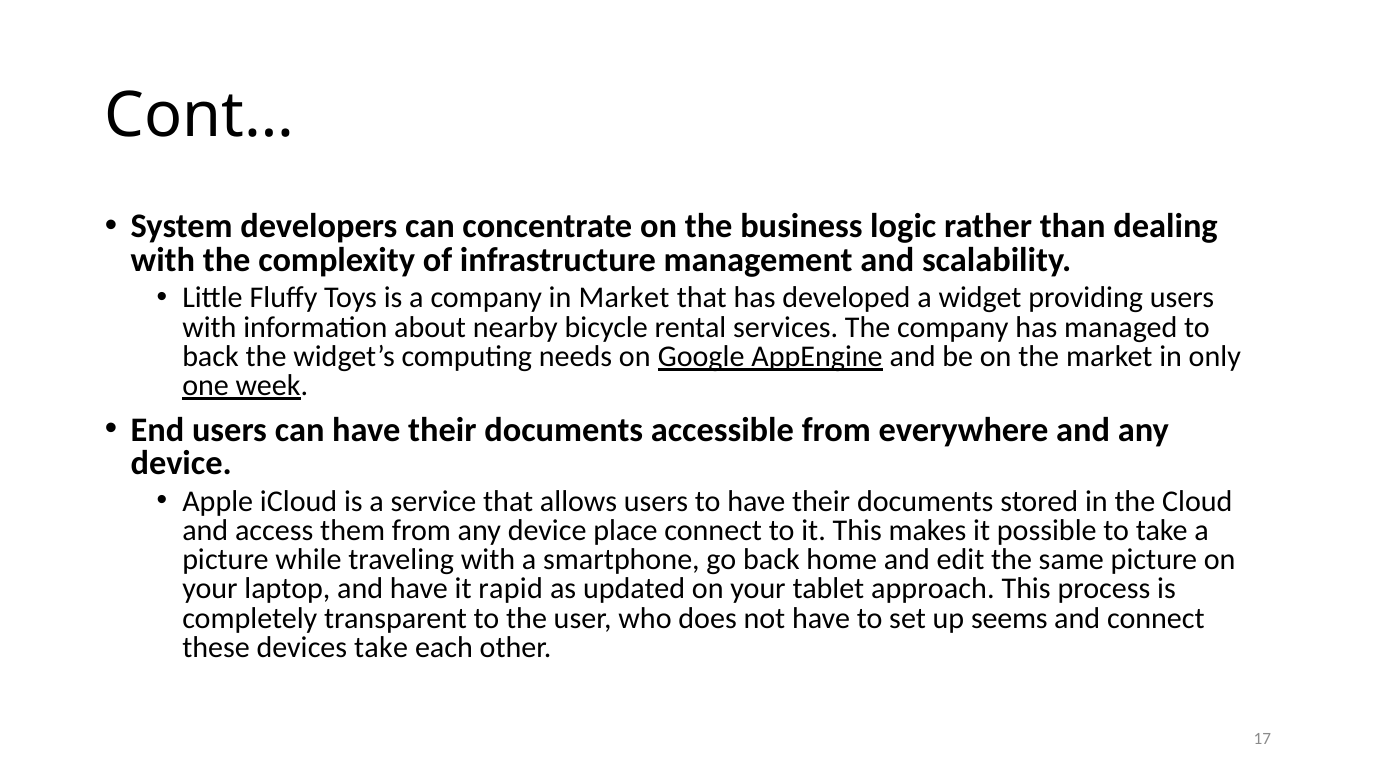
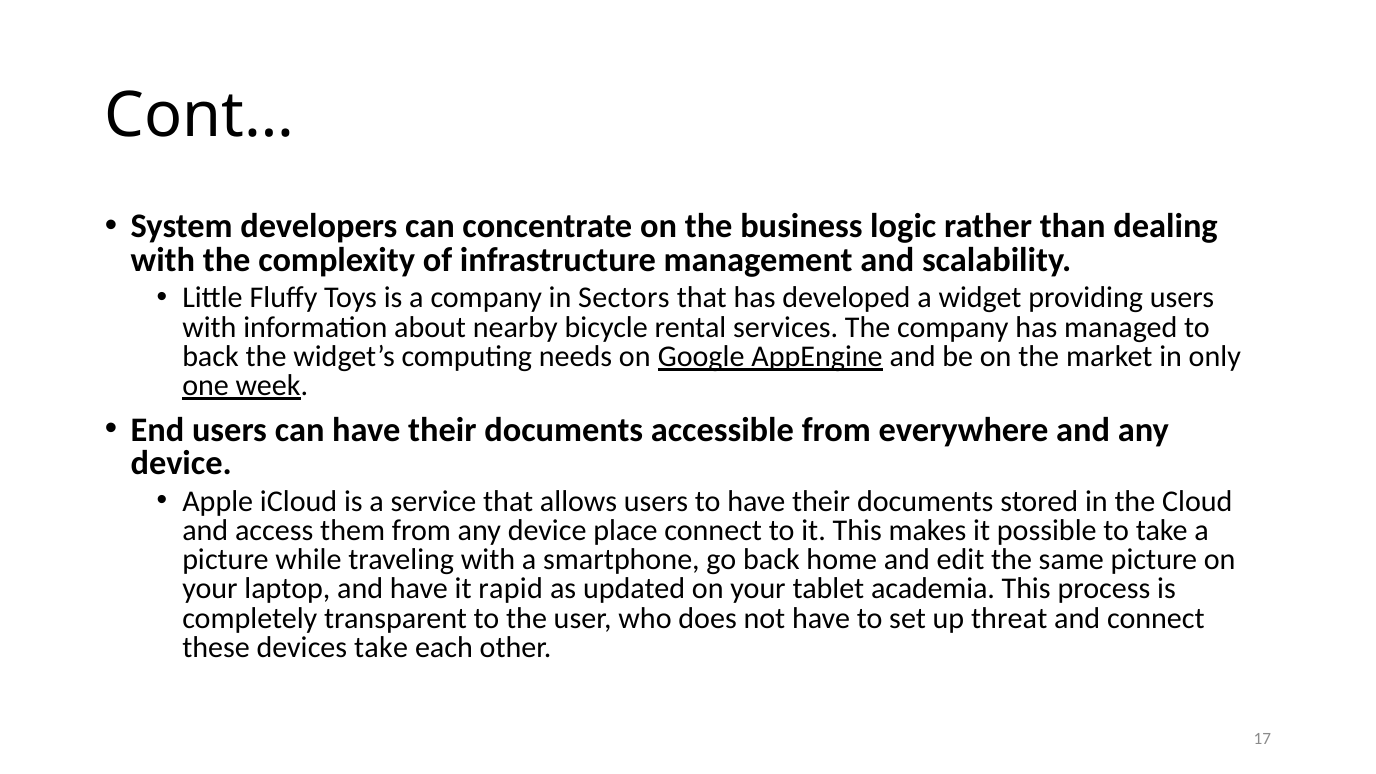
in Market: Market -> Sectors (624, 298)
approach: approach -> academia (933, 589)
seems: seems -> threat (1009, 618)
